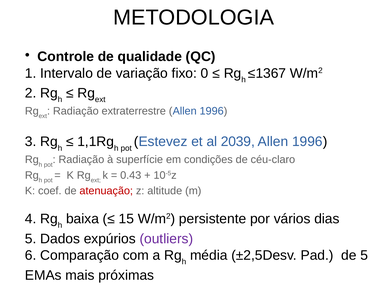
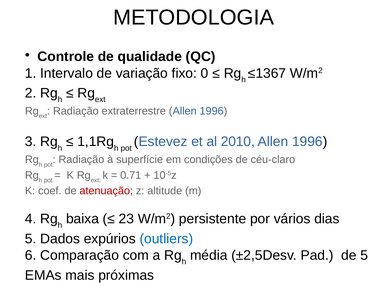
2039: 2039 -> 2010 (238, 142)
0.43: 0.43 -> 0.71 (131, 175)
15: 15 -> 23 (126, 219)
outliers colour: purple -> blue (166, 239)
